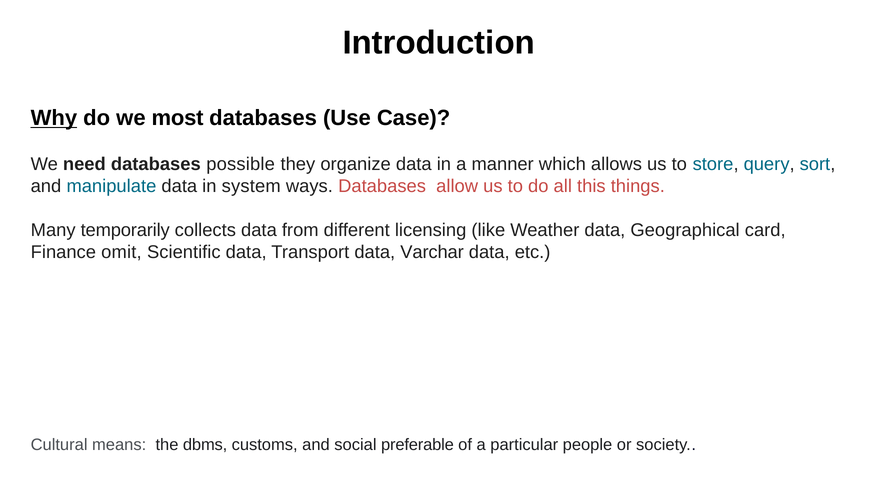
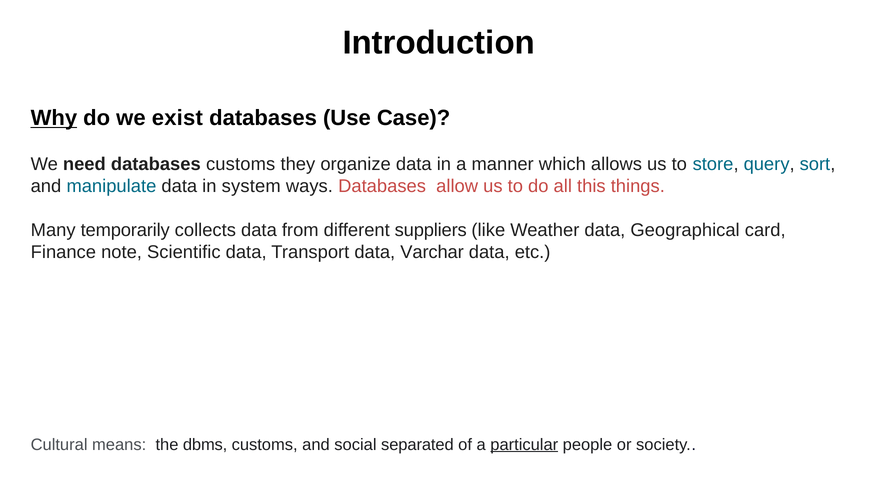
most: most -> exist (177, 118)
databases possible: possible -> customs (241, 164)
licensing: licensing -> suppliers (431, 230)
omit: omit -> note (122, 252)
preferable: preferable -> separated (417, 444)
particular underline: none -> present (524, 444)
